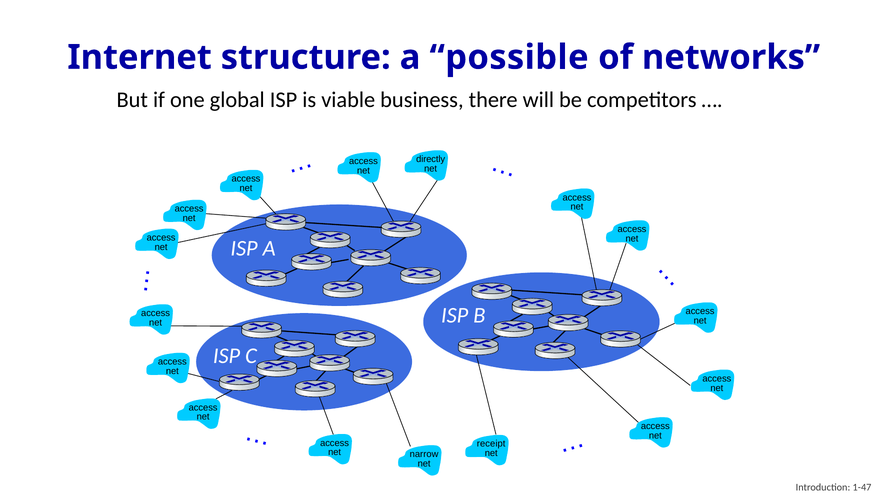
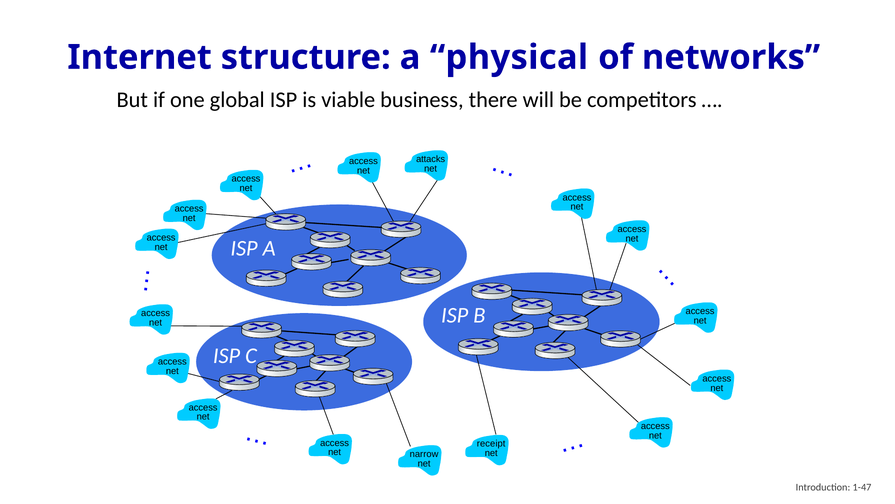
possible: possible -> physical (509, 57)
directly: directly -> attacks (431, 159)
